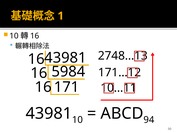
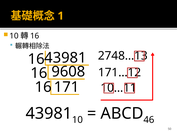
5984: 5984 -> 9608 (68, 72)
94: 94 -> 46 (149, 120)
